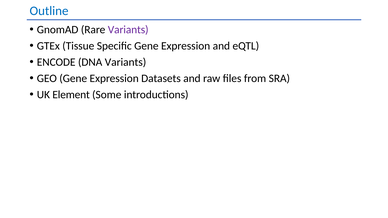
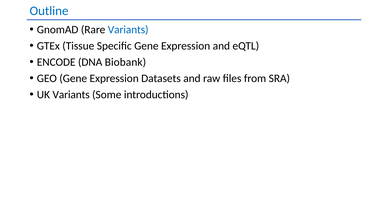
Variants colour: purple -> blue (128, 30)
DNA Variants: Variants -> Biobank (125, 62)
UK Element: Element -> Variants (71, 95)
